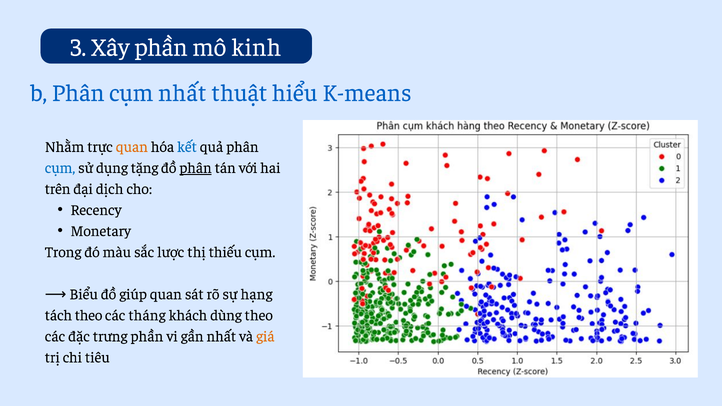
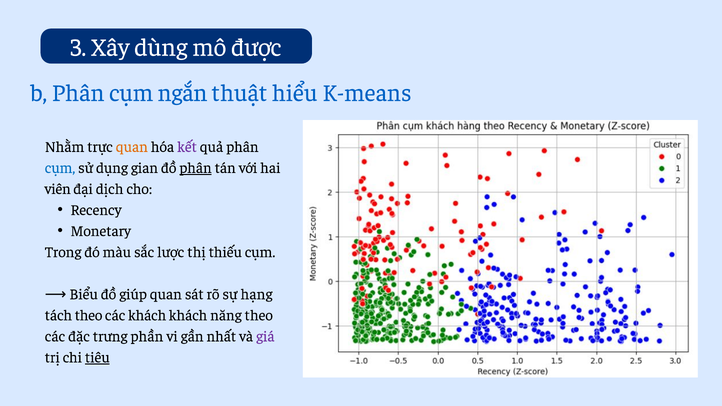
Xây phần: phần -> dùng (161, 48)
kinh: kinh -> được (256, 48)
cụm nhất: nhất -> ngắn (183, 93)
kết colour: blue -> purple (187, 147)
tặng: tặng -> gian (144, 168)
trên: trên -> viên (58, 189)
các tháng: tháng -> khách (147, 315)
dùng: dùng -> năng (226, 315)
giá colour: orange -> purple (265, 337)
tiêu underline: none -> present (97, 358)
